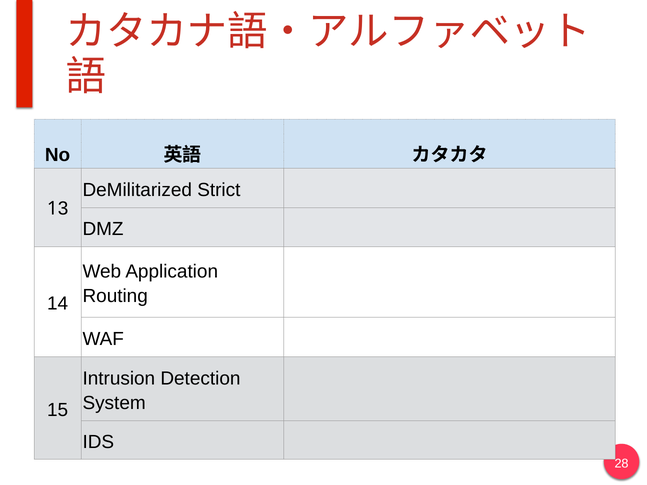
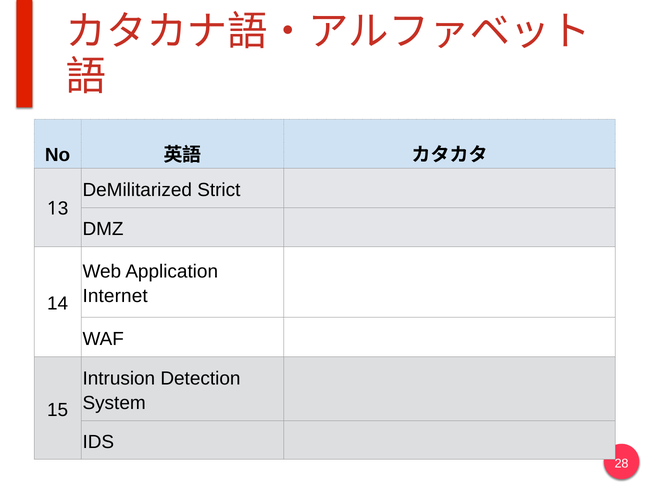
Routing: Routing -> Internet (115, 296)
